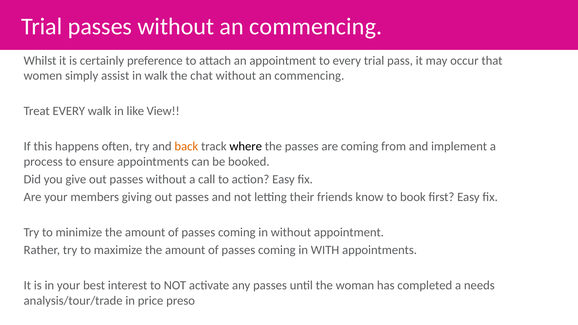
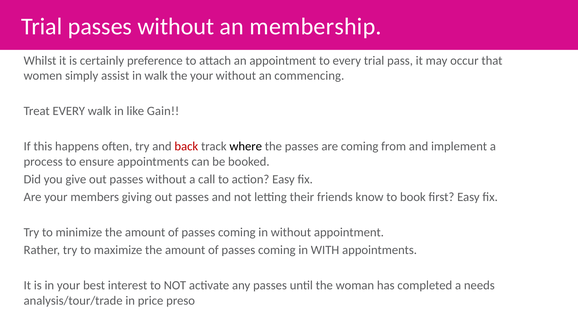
passes without an commencing: commencing -> membership (316, 27)
the chat: chat -> your (202, 76)
View: View -> Gain (163, 111)
back colour: orange -> red (186, 147)
